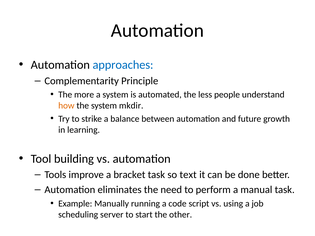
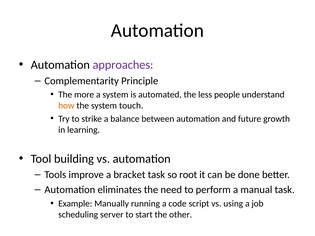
approaches colour: blue -> purple (123, 65)
mkdir: mkdir -> touch (131, 106)
text: text -> root (188, 175)
